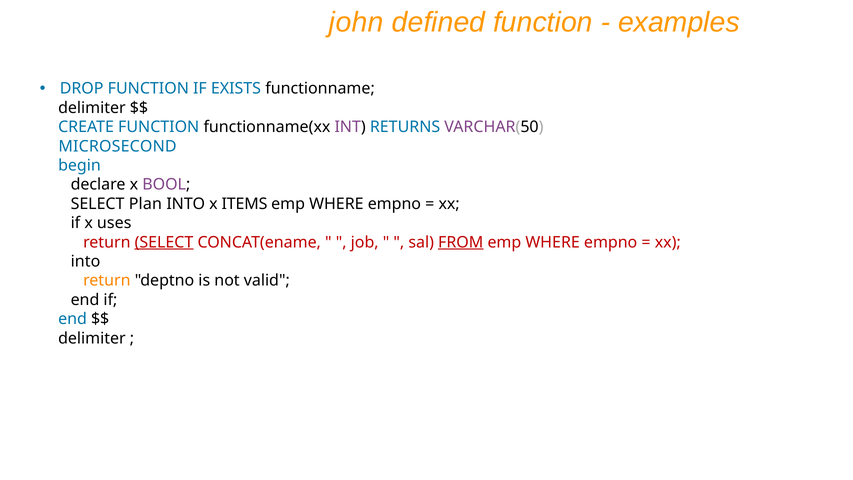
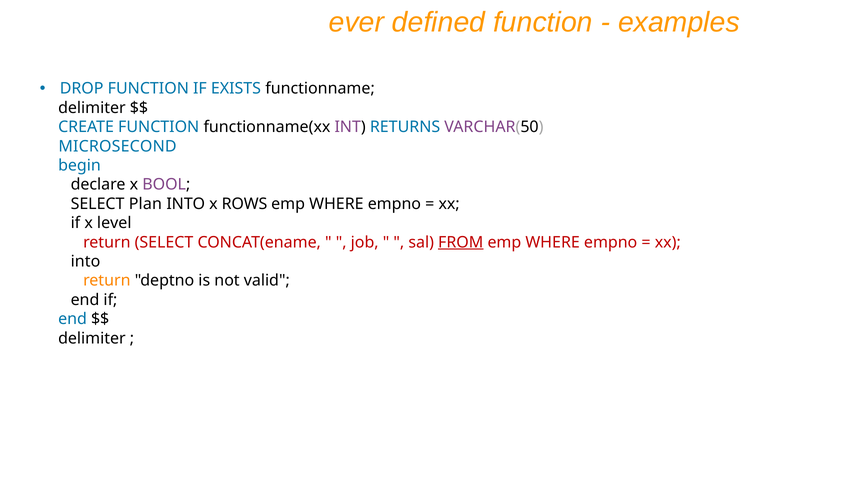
john: john -> ever (356, 22)
ITEMS: ITEMS -> ROWS (244, 204)
uses: uses -> level (114, 223)
SELECT underline: present -> none (164, 242)
